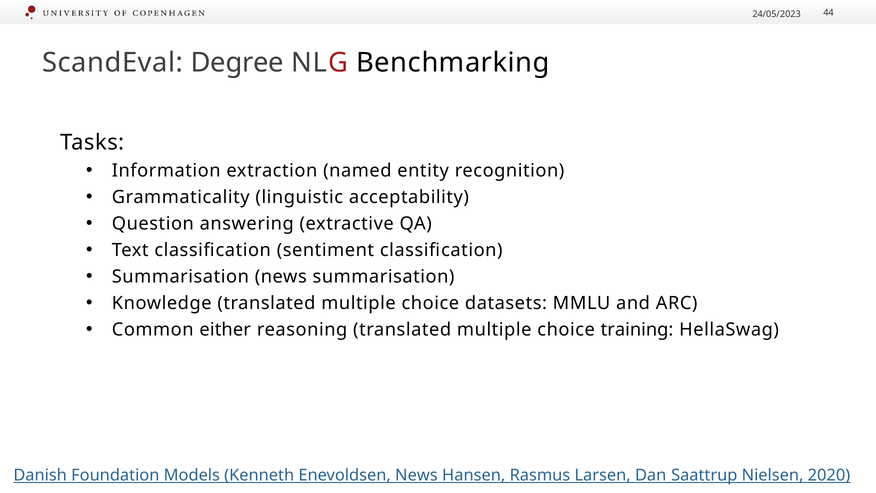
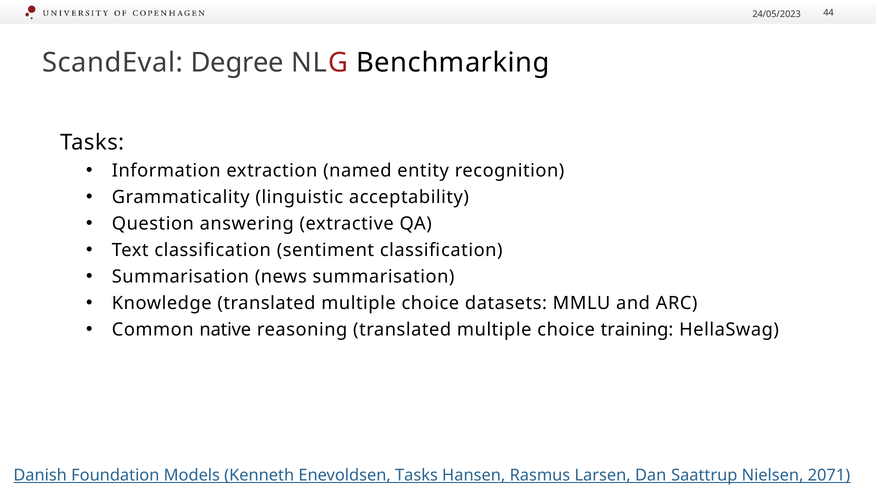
either: either -> native (225, 330)
Enevoldsen News: News -> Tasks (417, 475)
2020: 2020 -> 2071 (829, 475)
